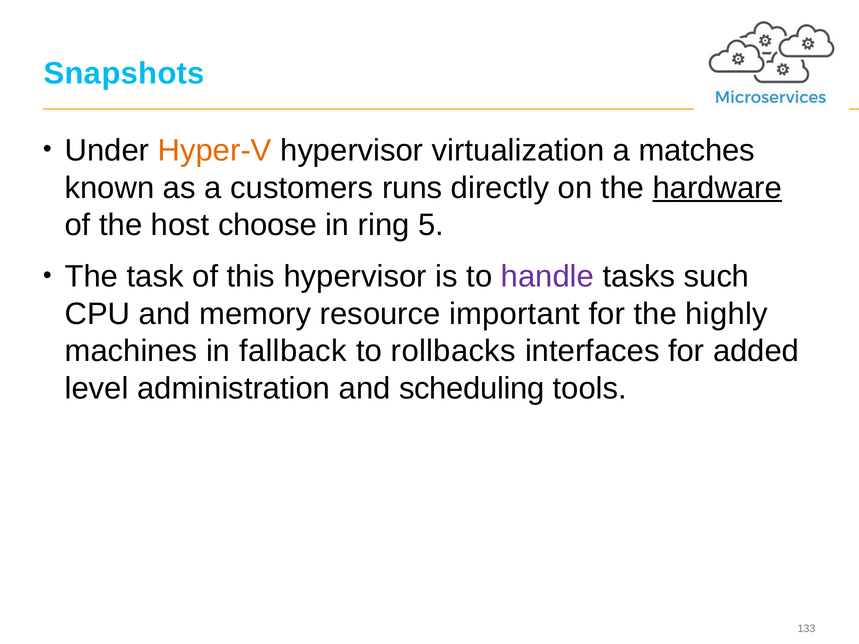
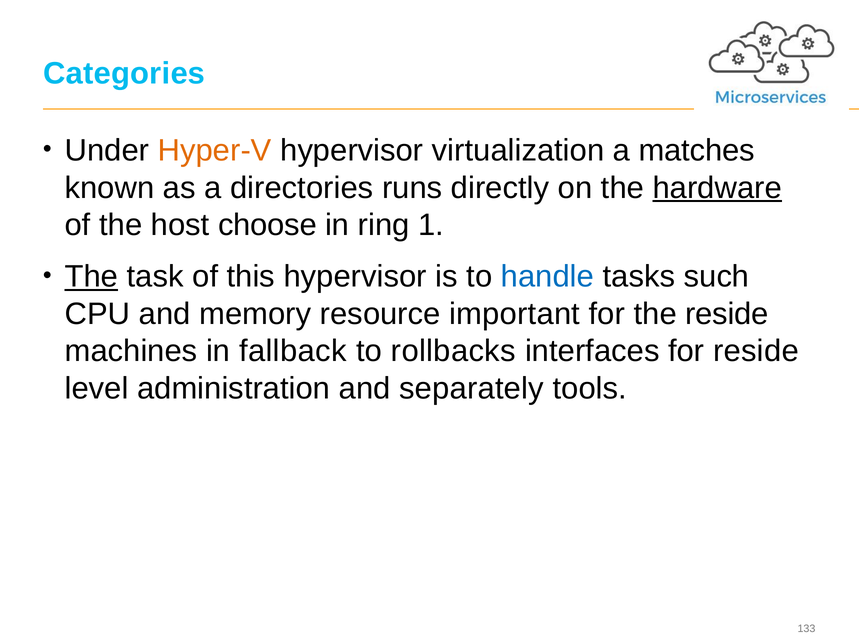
Snapshots: Snapshots -> Categories (124, 73)
customers: customers -> directories (302, 188)
5: 5 -> 1 (431, 225)
The underline: none -> present (91, 277)
handle colour: purple -> blue (547, 277)
the highly: highly -> reside (727, 314)
for added: added -> reside (756, 351)
scheduling: scheduling -> separately (472, 389)
